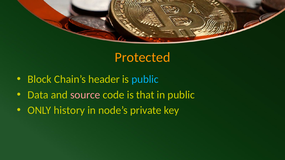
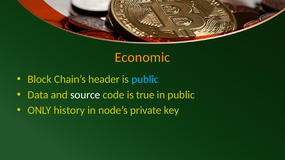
Protected: Protected -> Economic (142, 58)
source colour: pink -> white (85, 95)
that: that -> true (145, 95)
